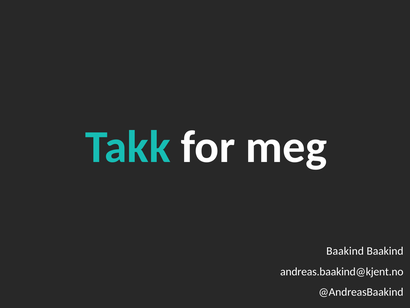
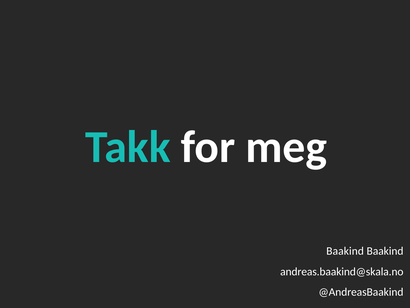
andreas.baakind@kjent.no: andreas.baakind@kjent.no -> andreas.baakind@skala.no (342, 271)
